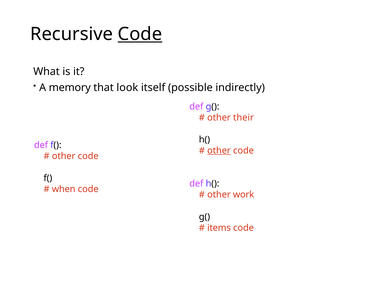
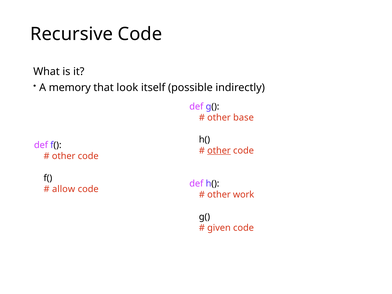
Code underline: present -> none (140, 34)
their: their -> base (243, 118)
when: when -> allow (64, 189)
items: items -> given (219, 228)
